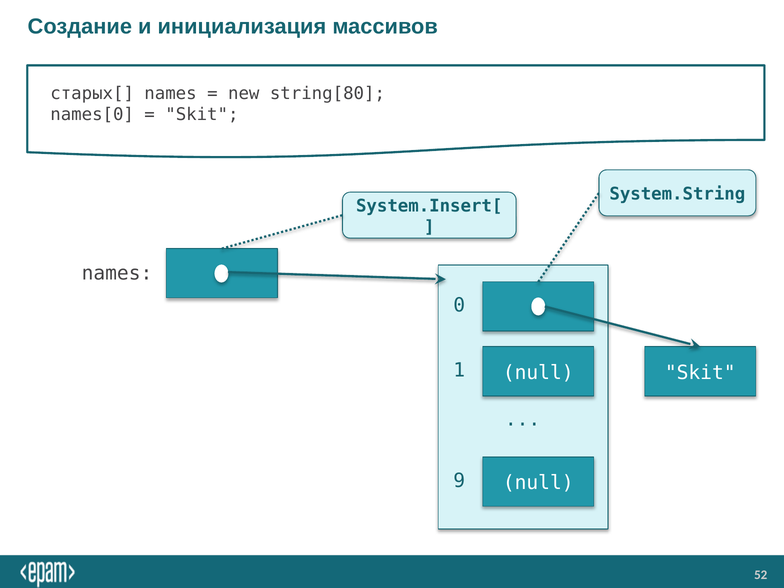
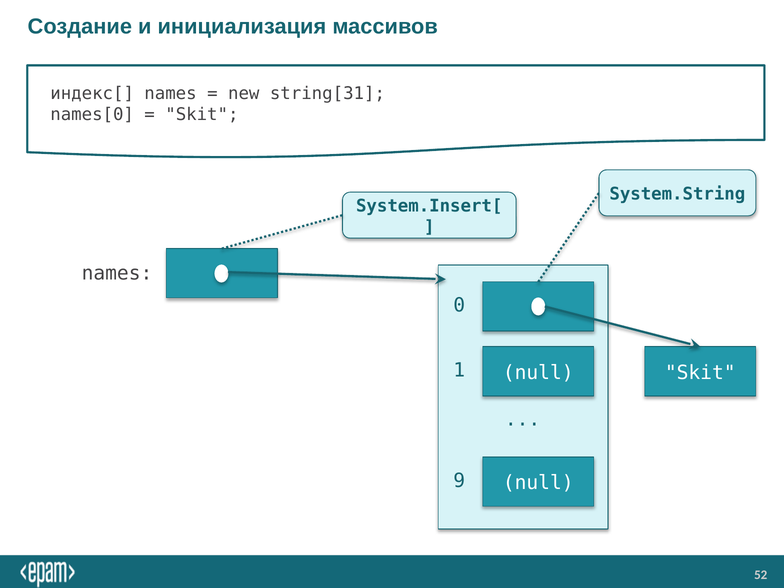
старых[: старых[ -> индекс[ (92, 93)
string[80: string[80 -> string[31 (327, 93)
